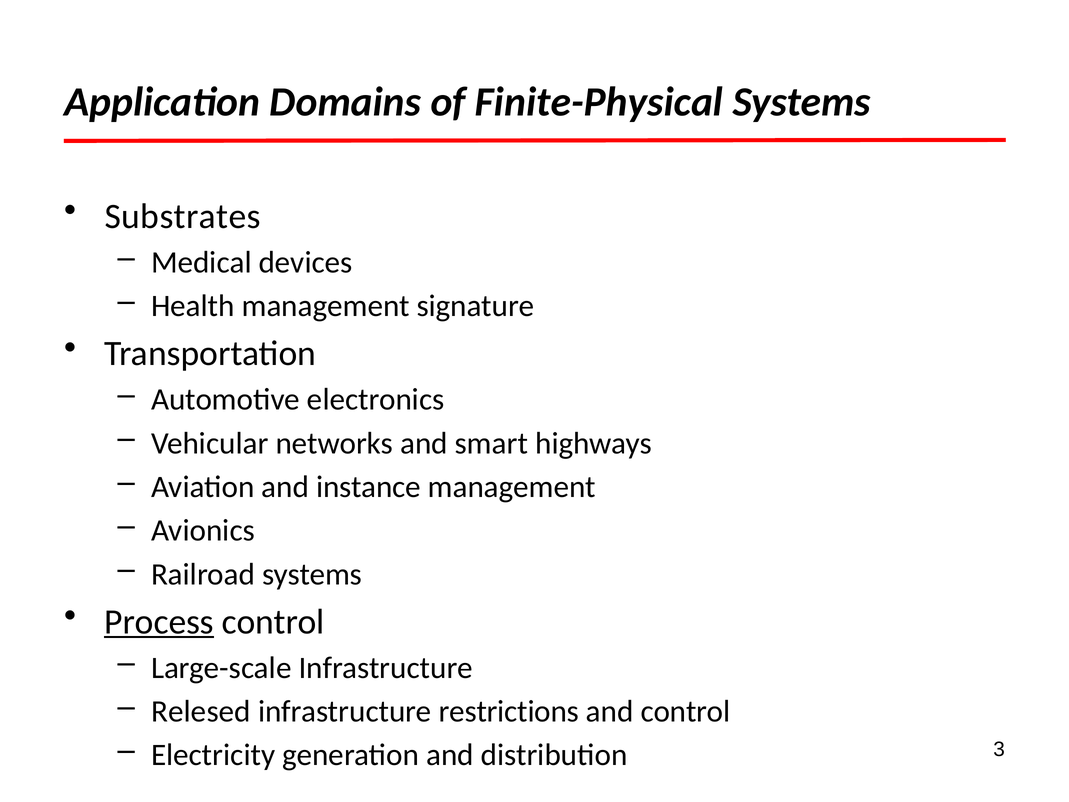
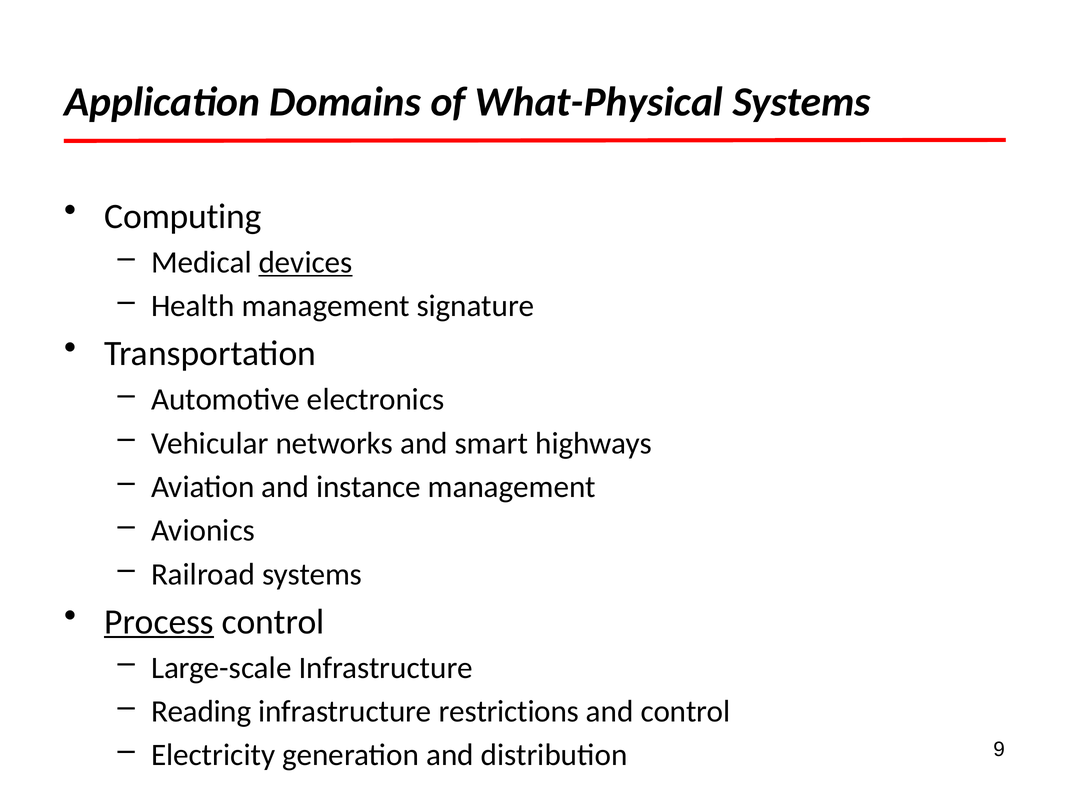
Finite-Physical: Finite-Physical -> What-Physical (599, 102)
Substrates: Substrates -> Computing (183, 216)
devices underline: none -> present (306, 262)
Relesed: Relesed -> Reading (201, 711)
3: 3 -> 9 (999, 749)
